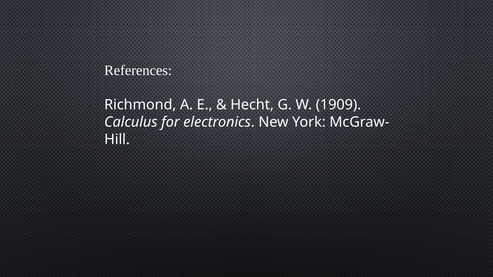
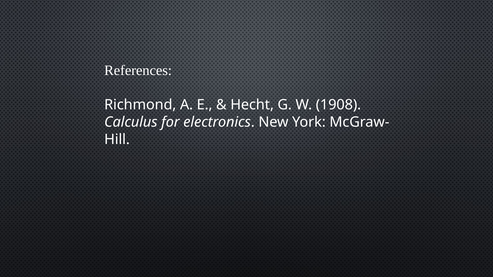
1909: 1909 -> 1908 (338, 105)
